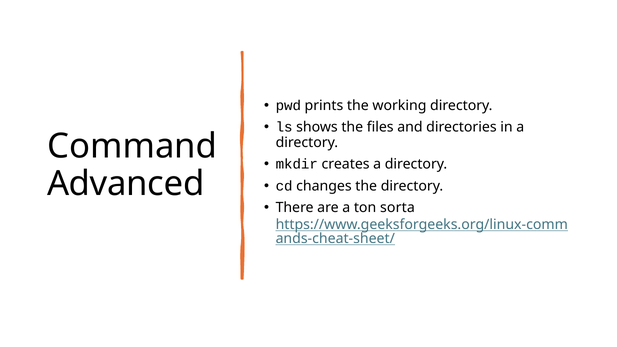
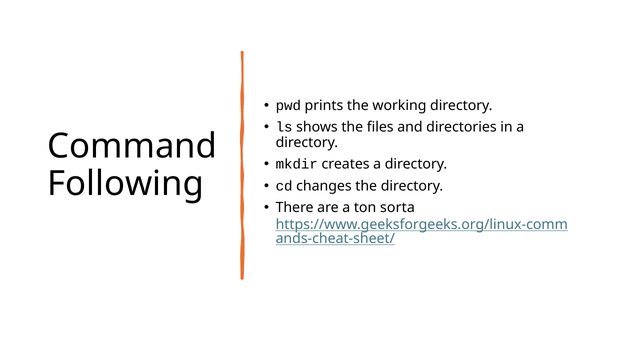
Advanced: Advanced -> Following (126, 184)
